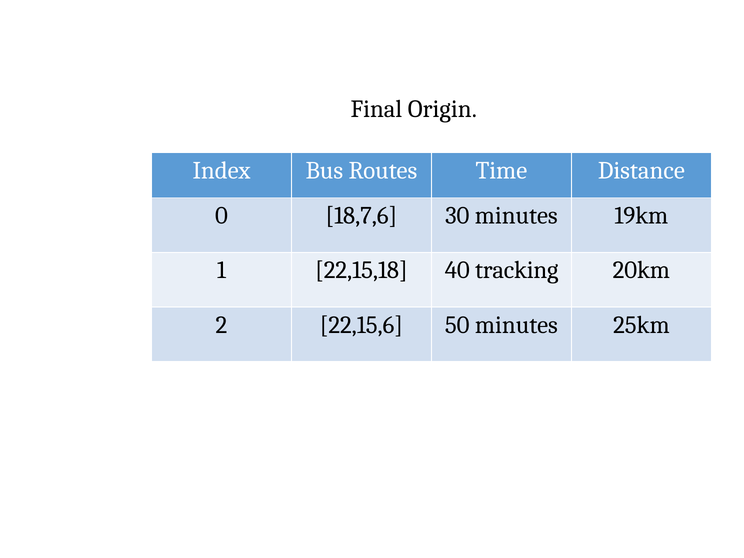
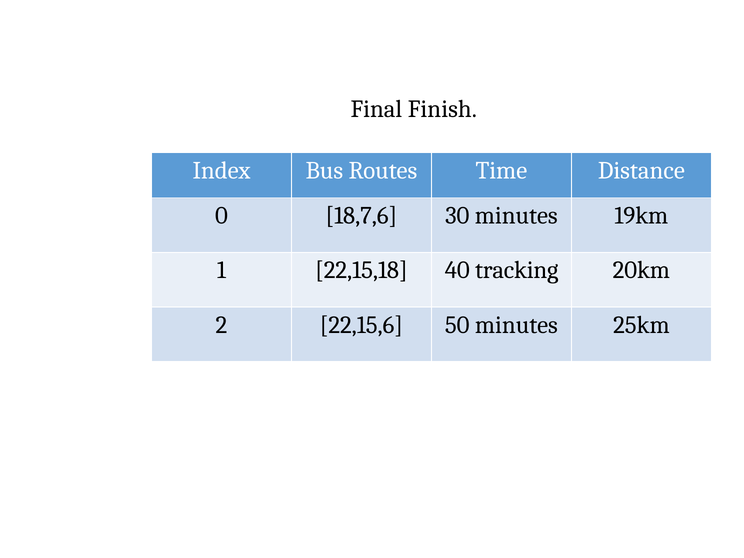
Origin: Origin -> Finish (442, 109)
